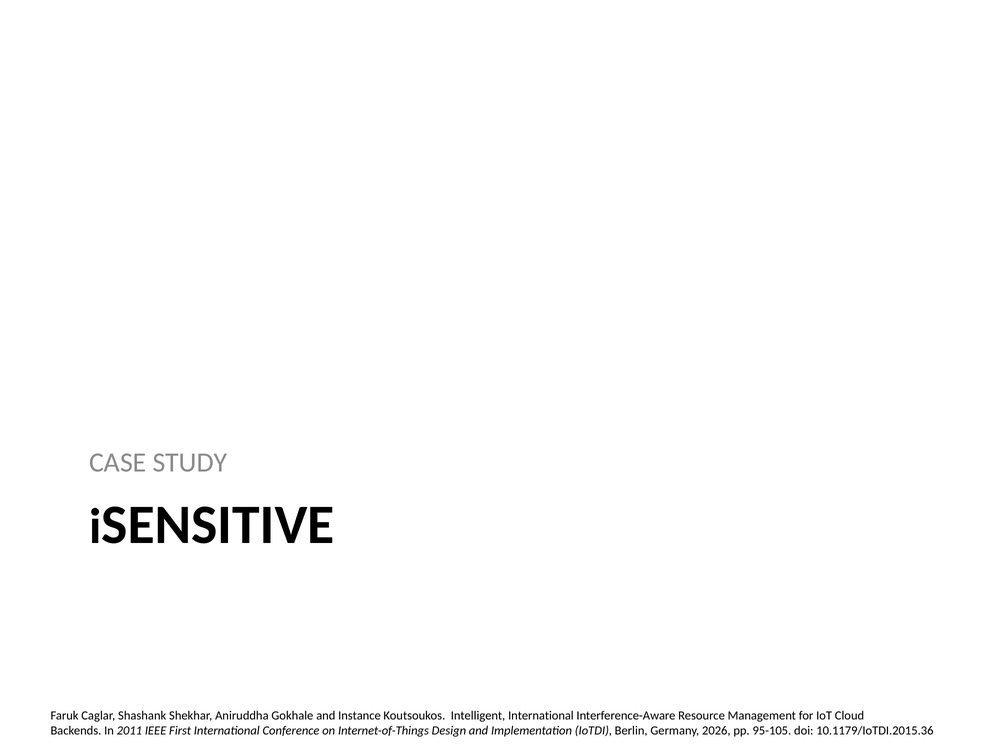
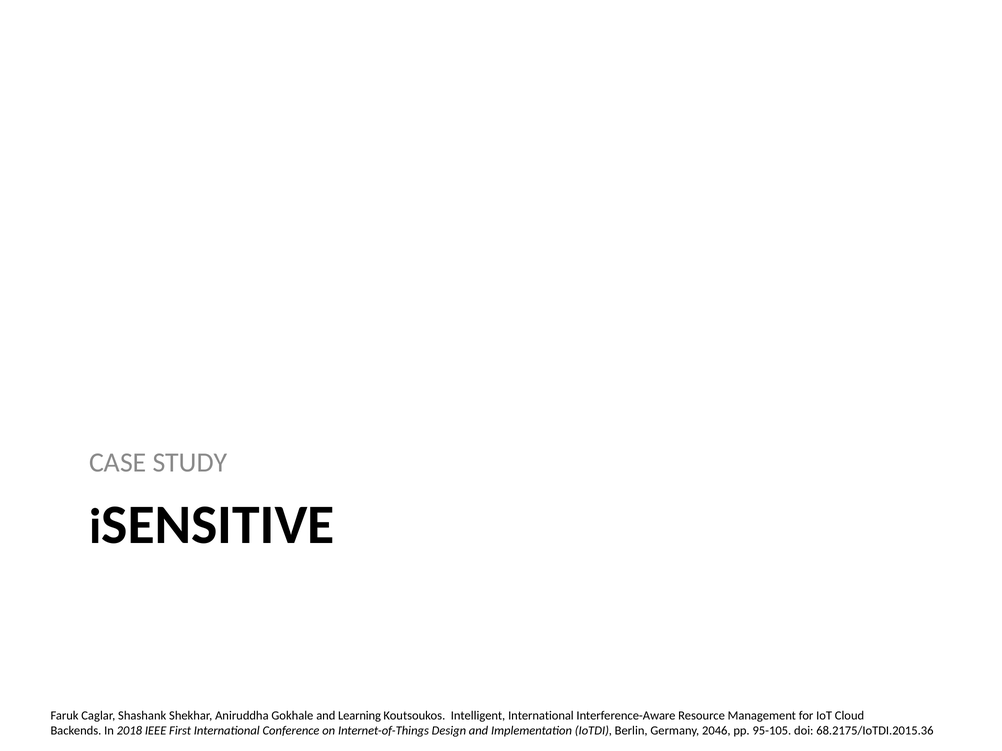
Instance: Instance -> Learning (360, 716)
2011: 2011 -> 2018 (129, 731)
2026: 2026 -> 2046 (716, 731)
10.1179/IoTDI.2015.36: 10.1179/IoTDI.2015.36 -> 68.2175/IoTDI.2015.36 (875, 731)
